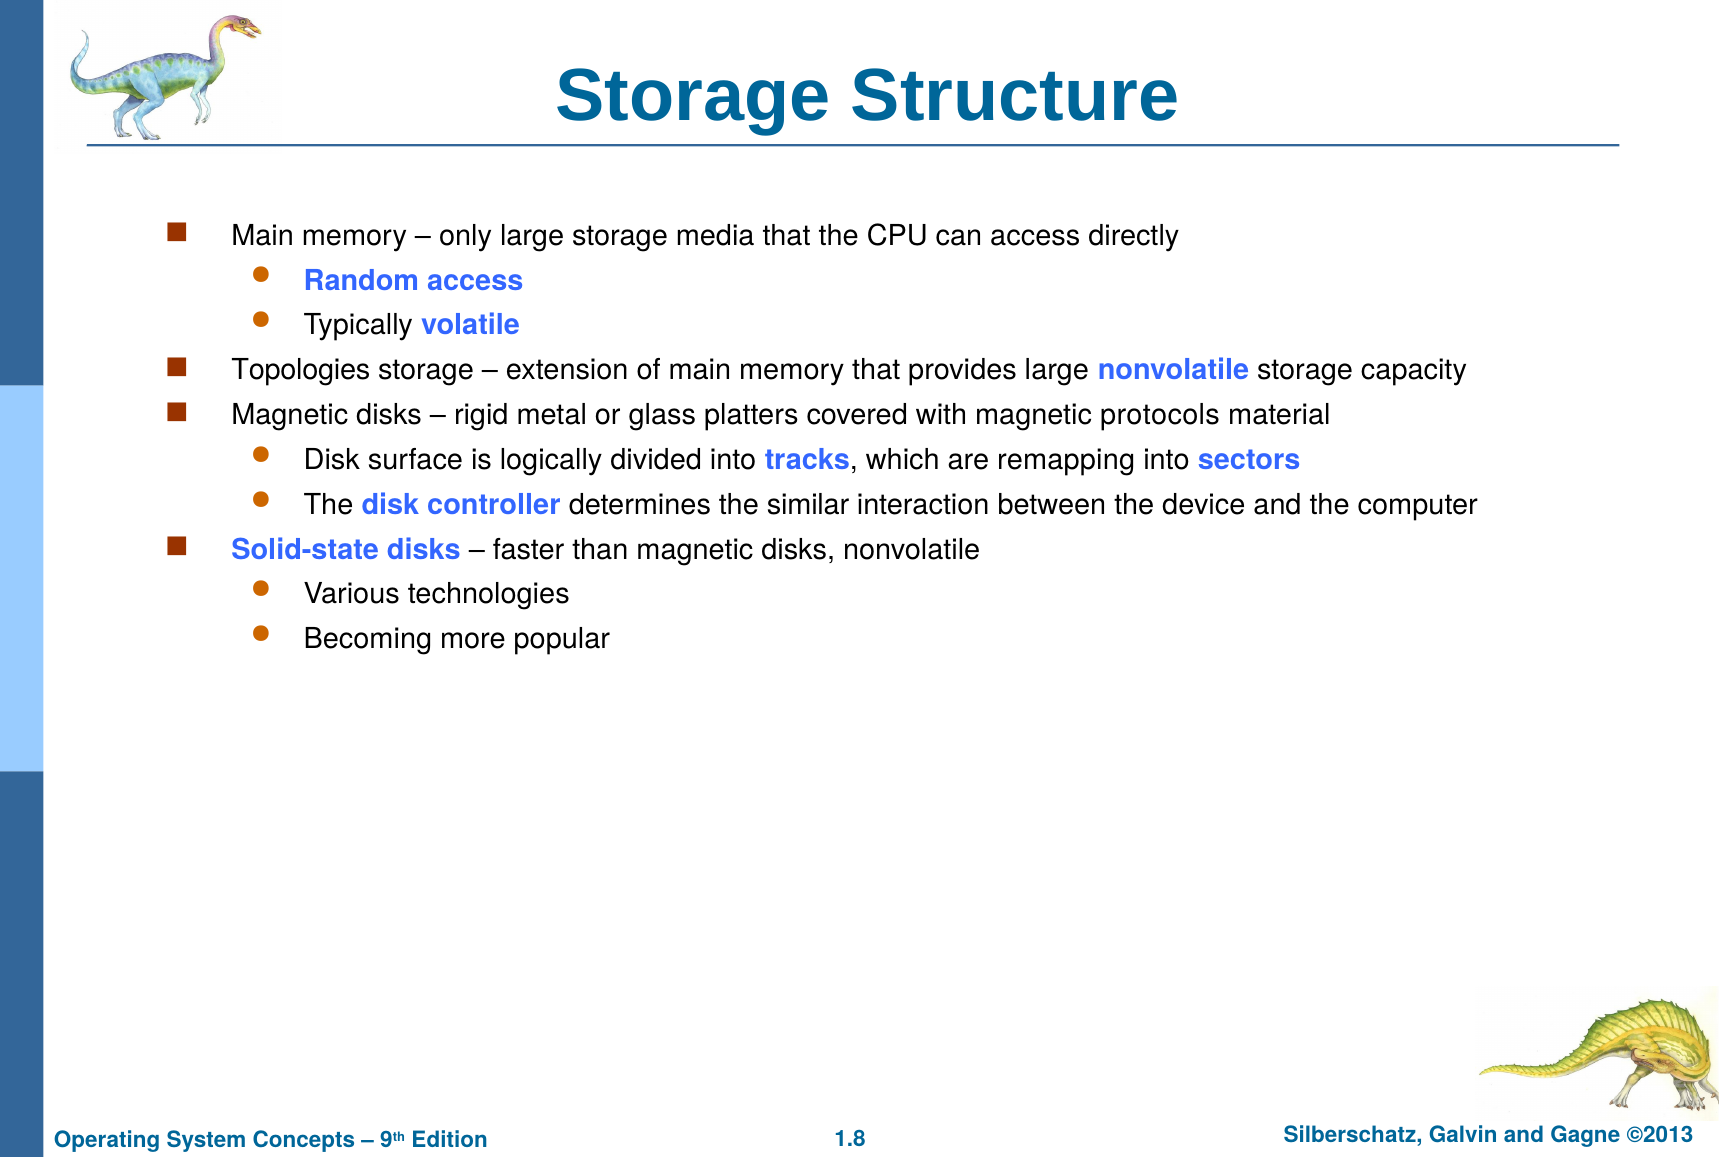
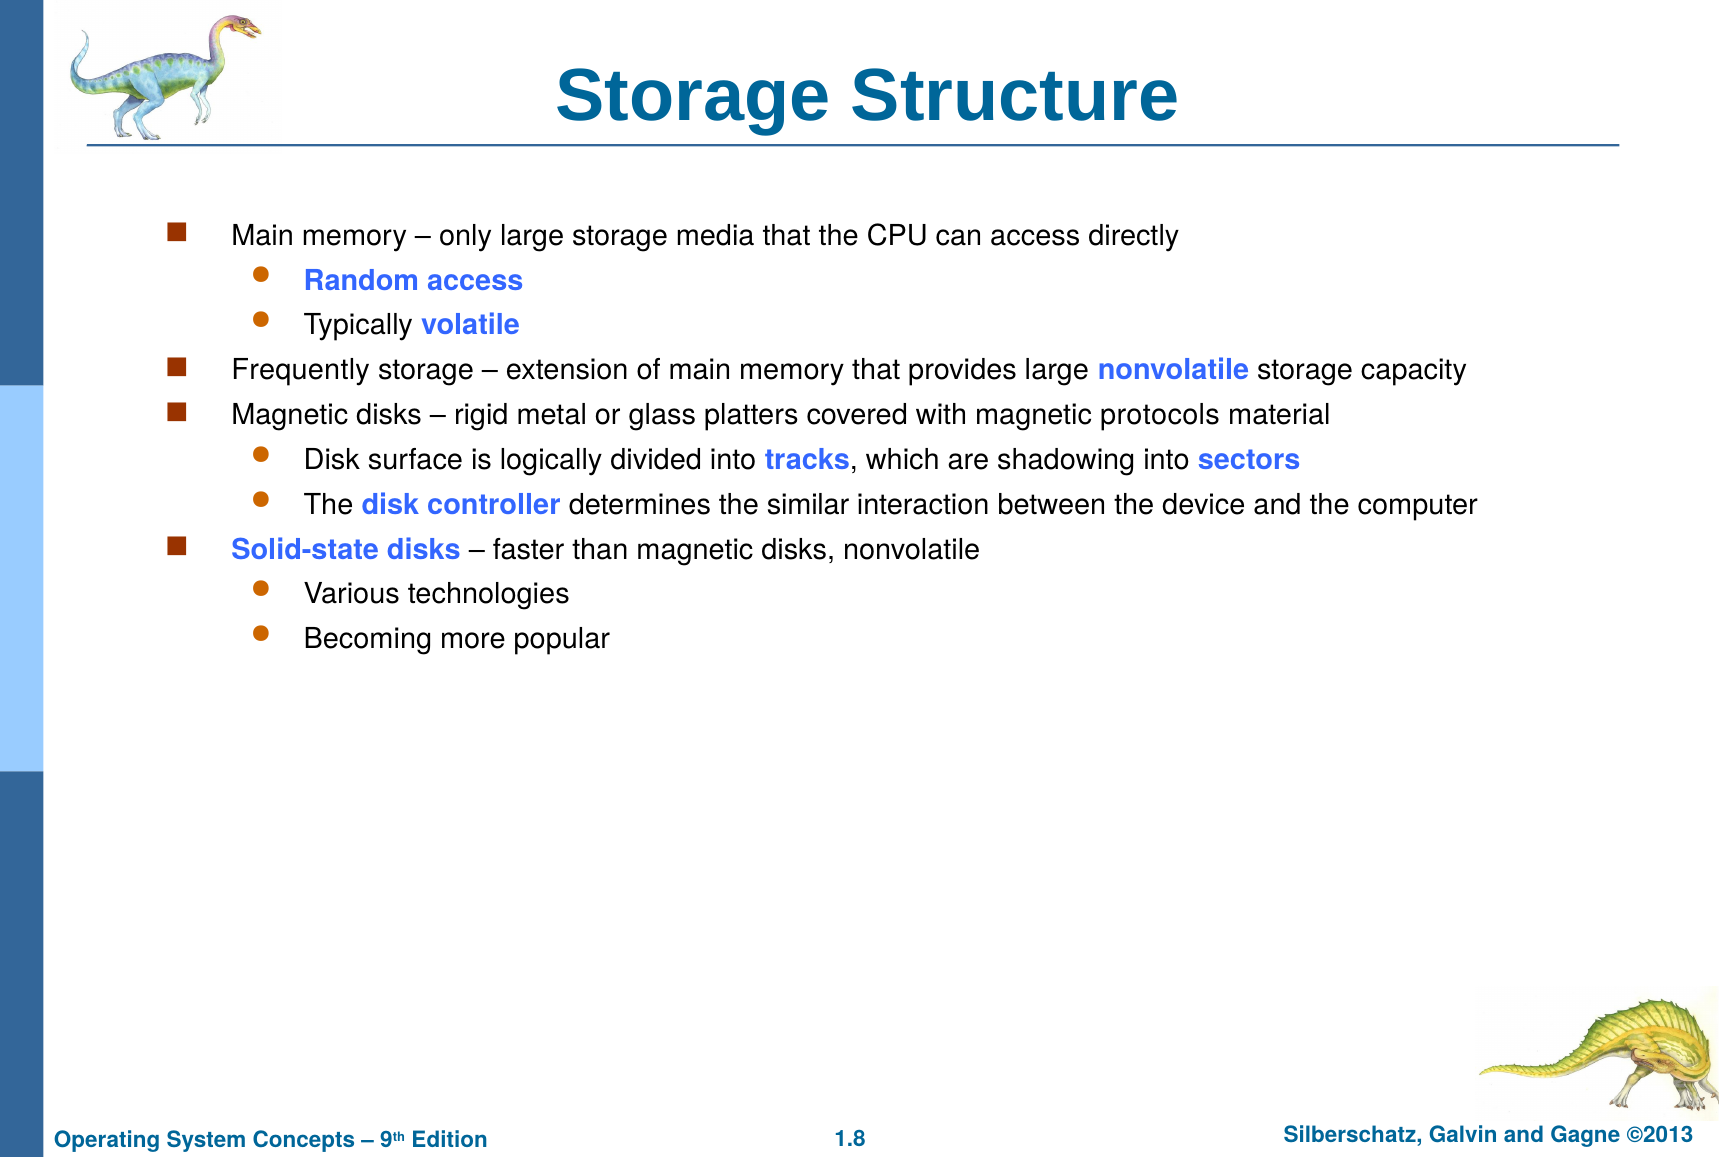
Topologies: Topologies -> Frequently (301, 370)
remapping: remapping -> shadowing (1066, 460)
